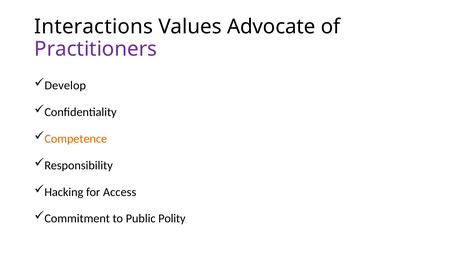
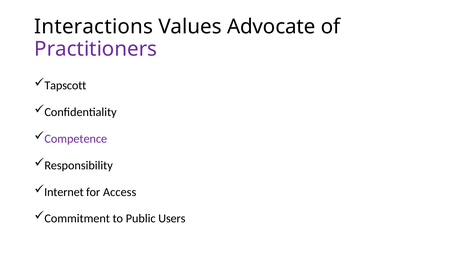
Develop: Develop -> Tapscott (65, 86)
Competence colour: orange -> purple (76, 139)
Hacking: Hacking -> Internet (64, 192)
Polity: Polity -> Users (172, 219)
